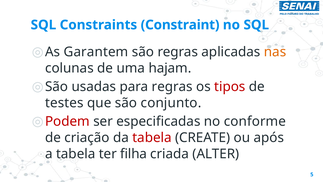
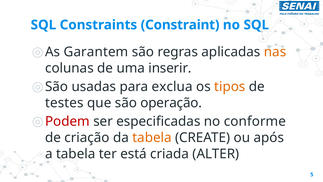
hajam: hajam -> inserir (170, 68)
para regras: regras -> exclua (172, 87)
tipos colour: red -> orange (230, 87)
conjunto: conjunto -> operação (171, 103)
tabela colour: red -> orange (152, 137)
filha: filha -> está (133, 154)
